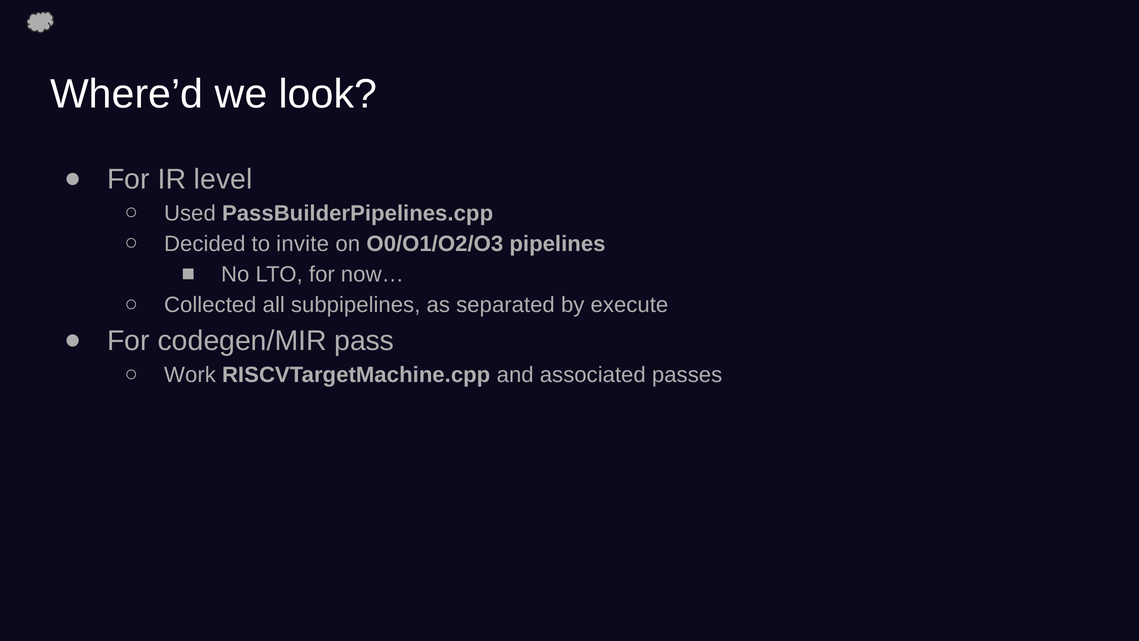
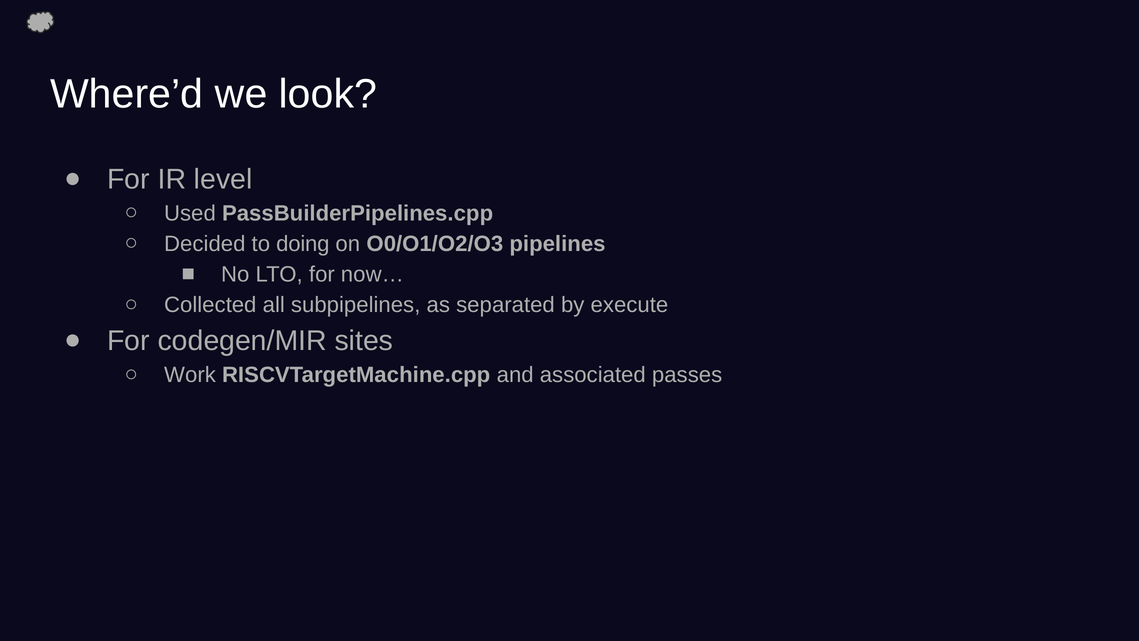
invite: invite -> doing (303, 244)
pass: pass -> sites (364, 341)
